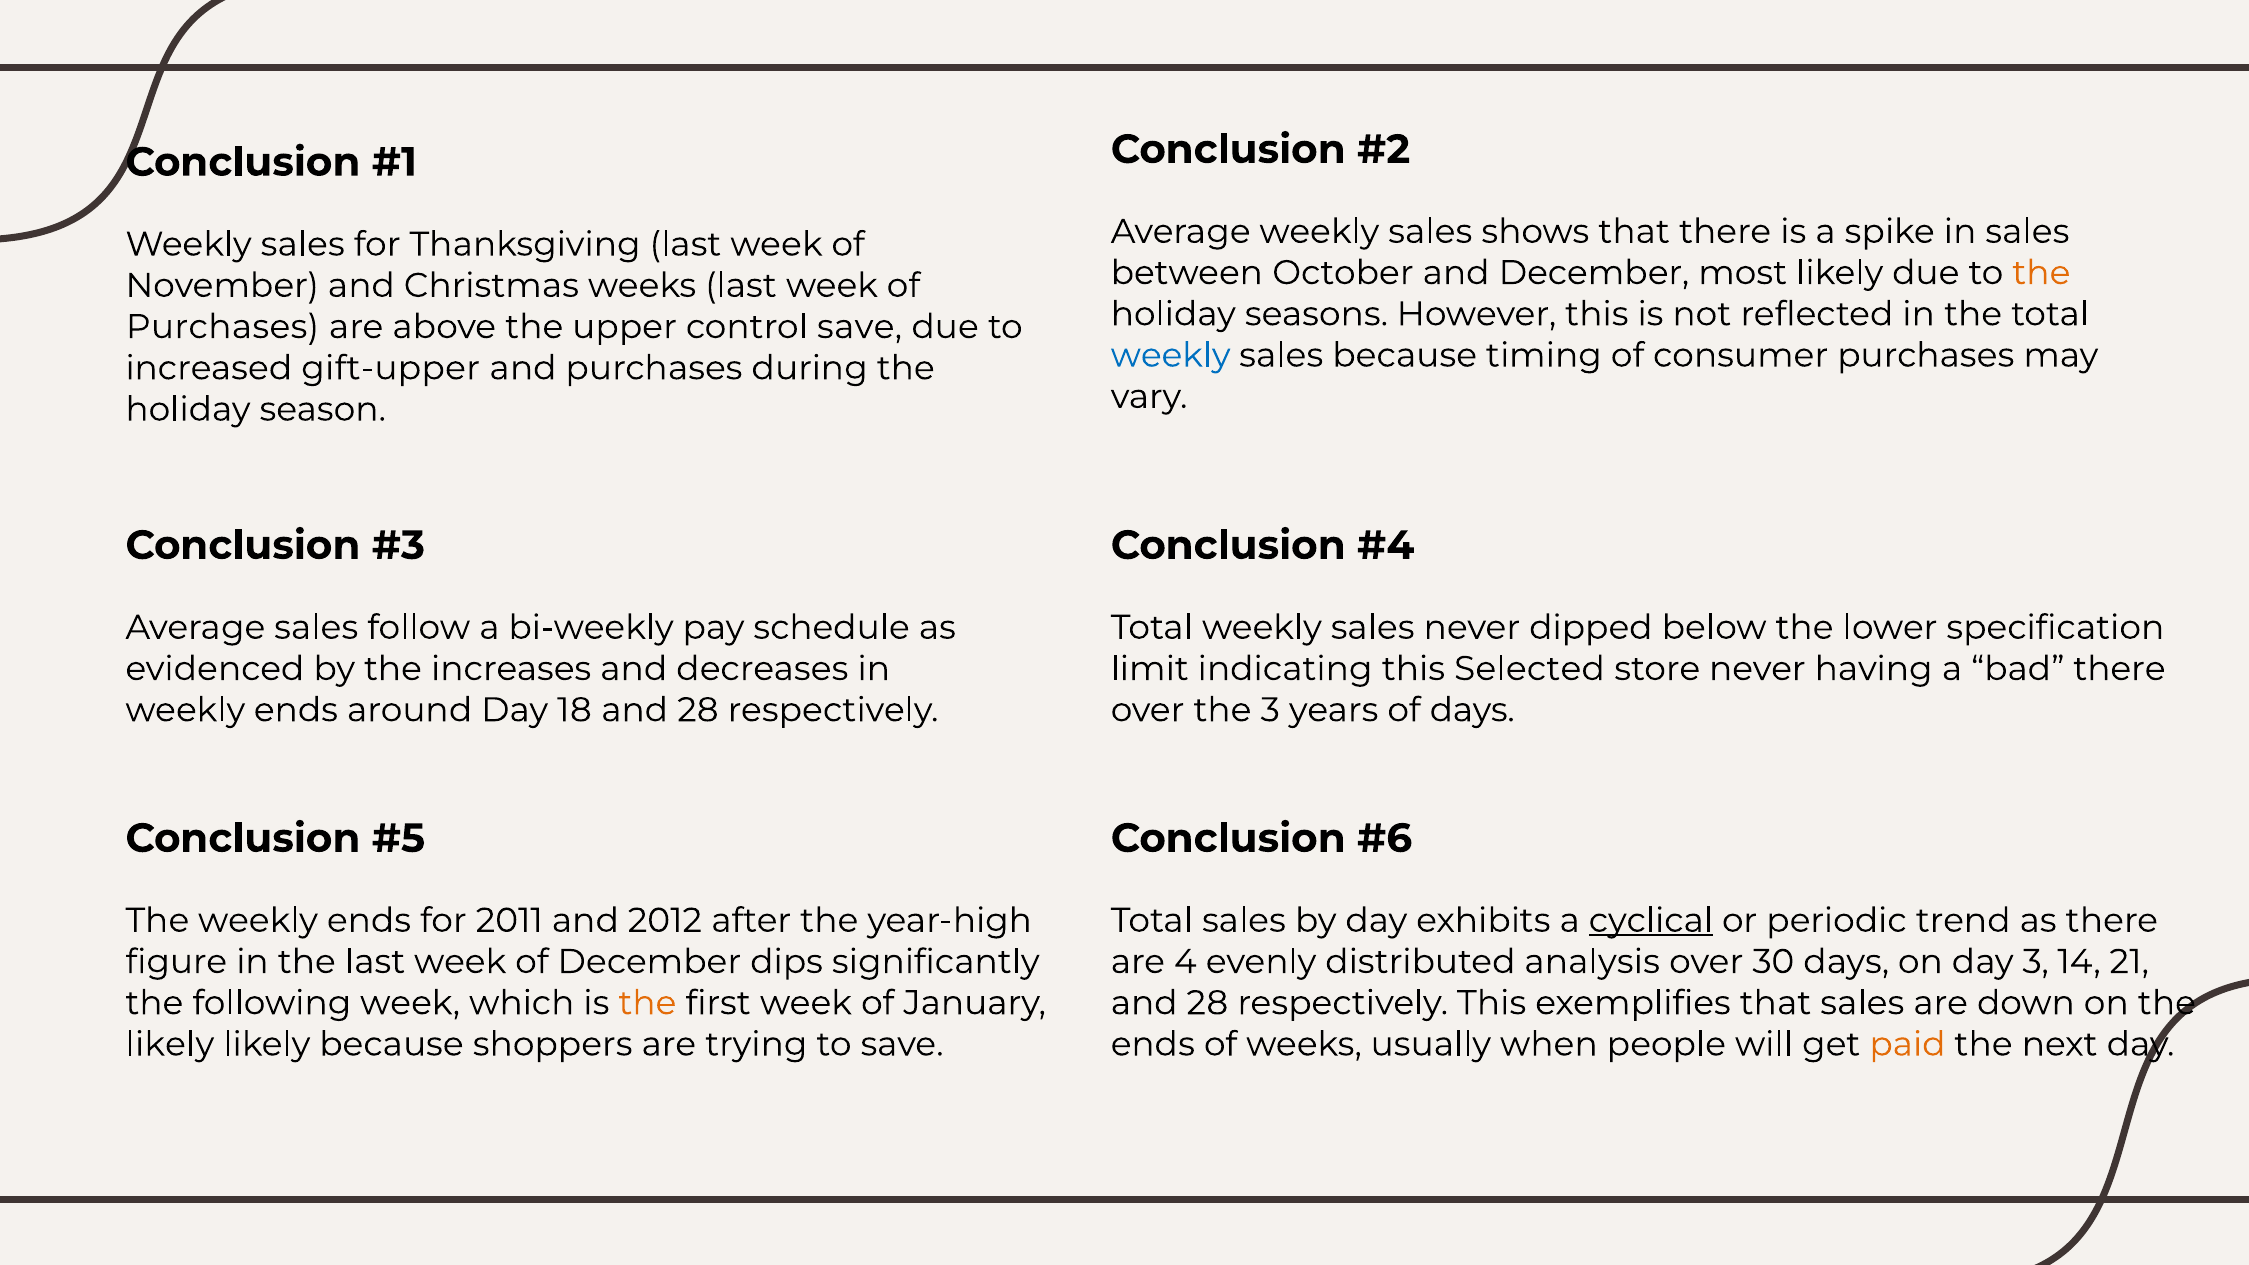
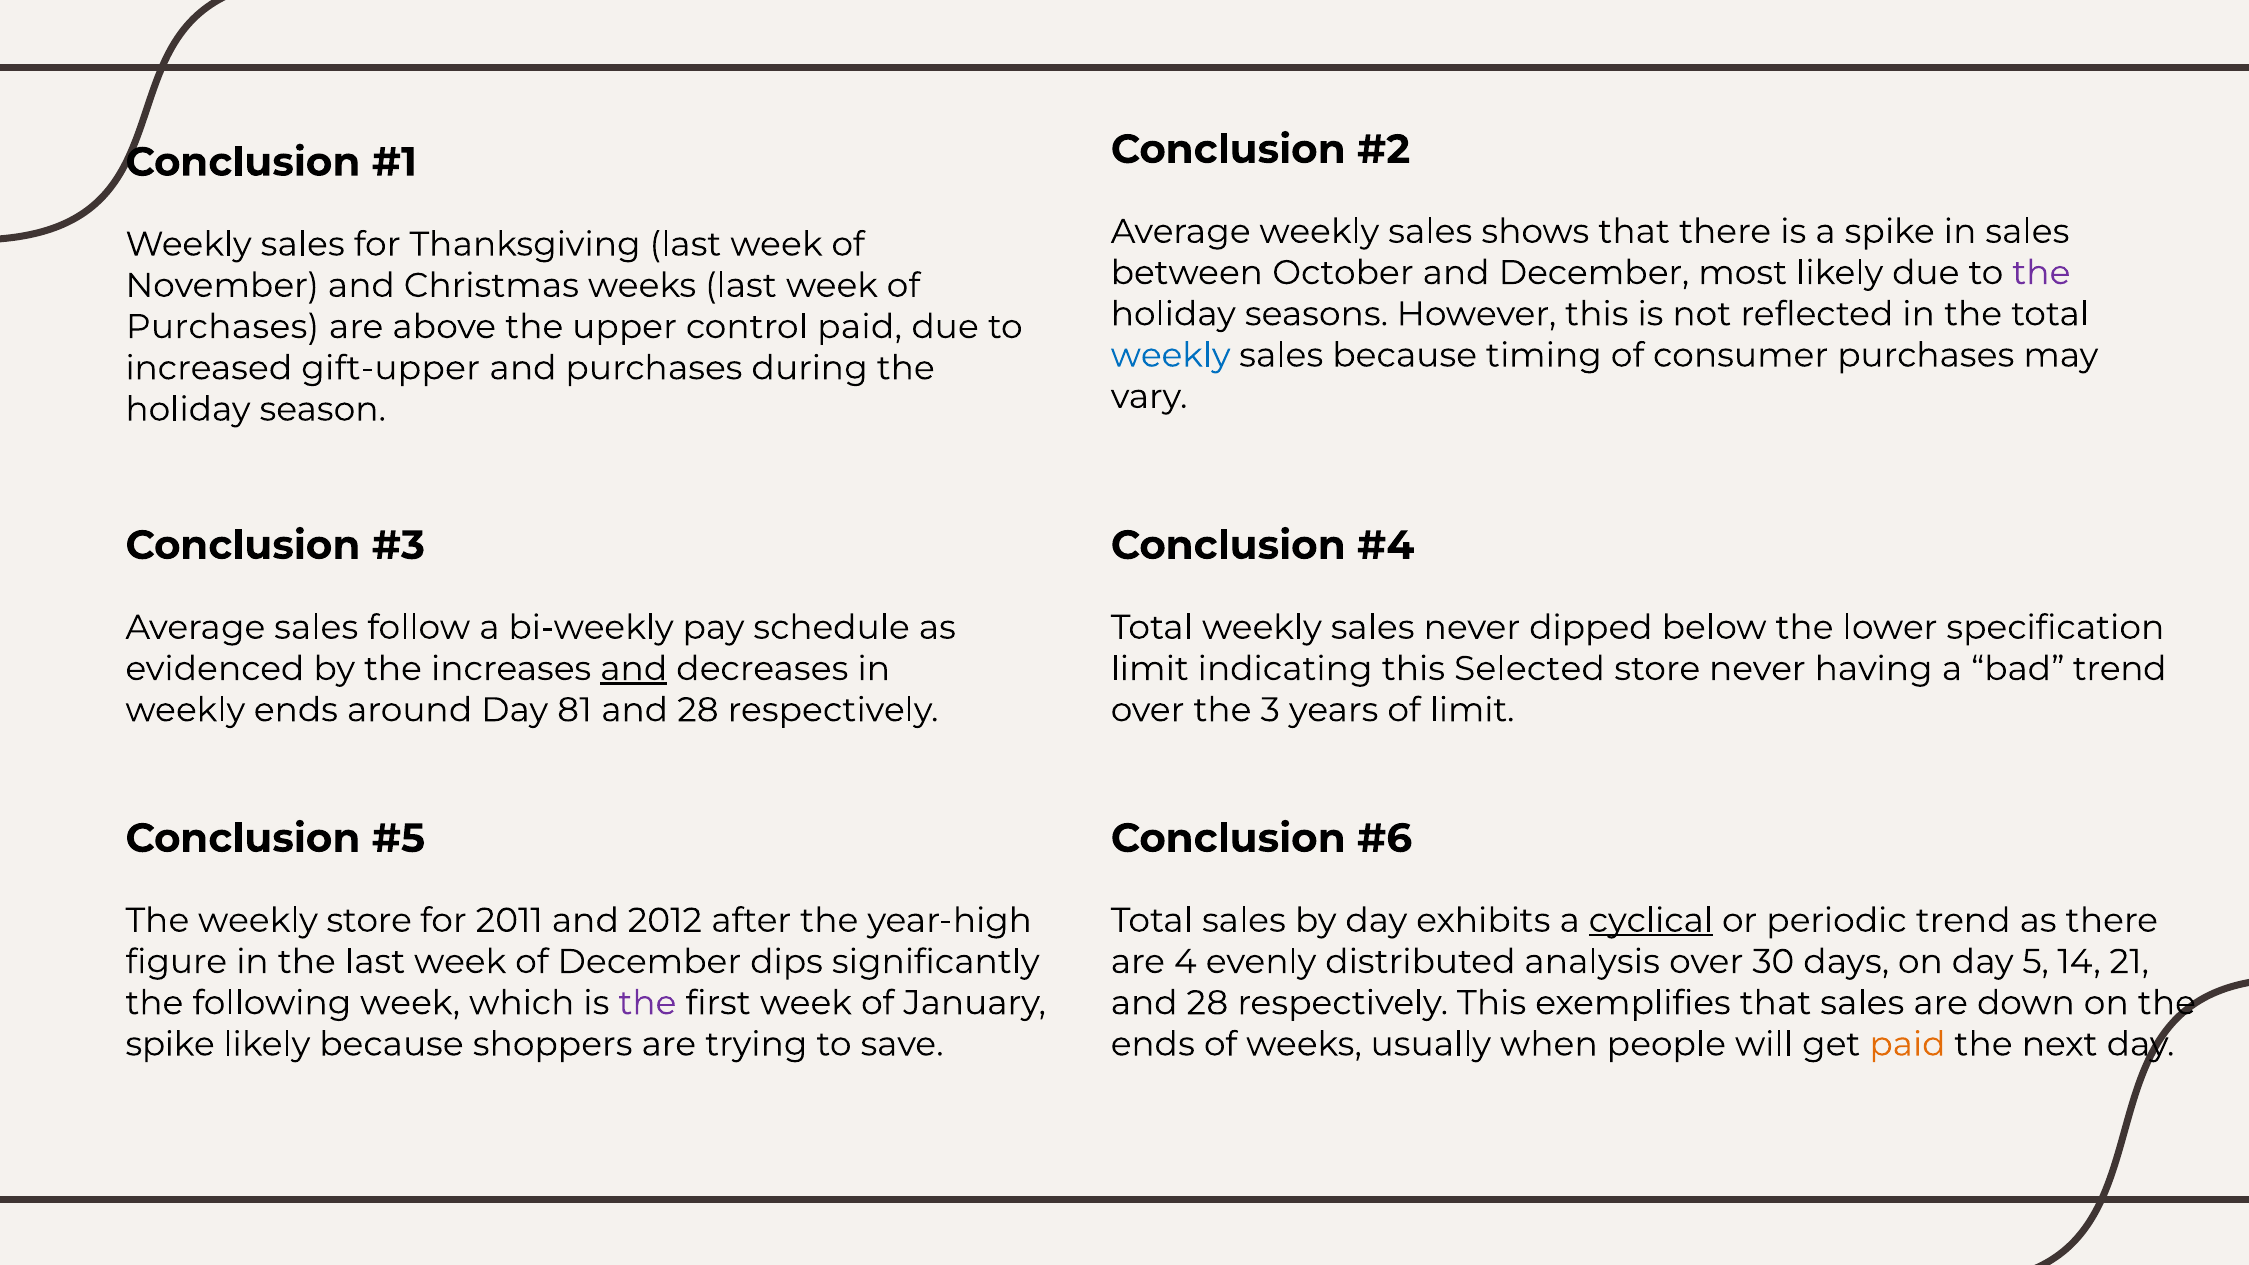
the colour: orange -> purple (2041, 273)
control save: save -> paid (860, 327)
and underline: none -> present (634, 669)
bad there: there -> trend (2120, 669)
18: 18 -> 81 (574, 710)
of days: days -> limit (1472, 710)
The weekly ends: ends -> store (369, 920)
day 3: 3 -> 5 (2036, 962)
the colour: orange -> purple (647, 1003)
likely: likely -> spike (170, 1044)
